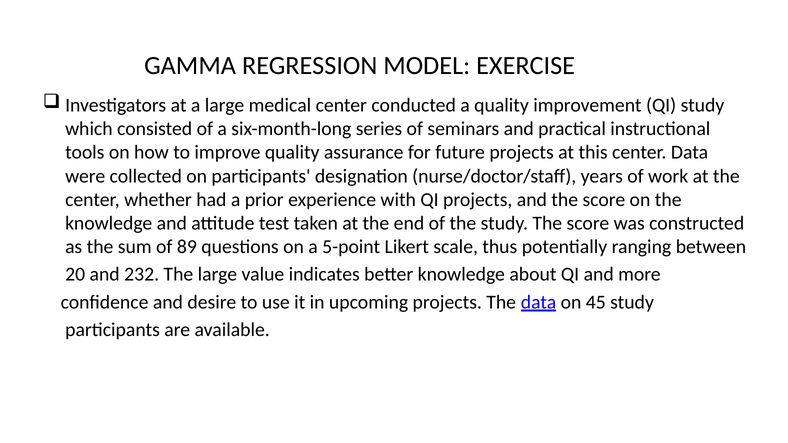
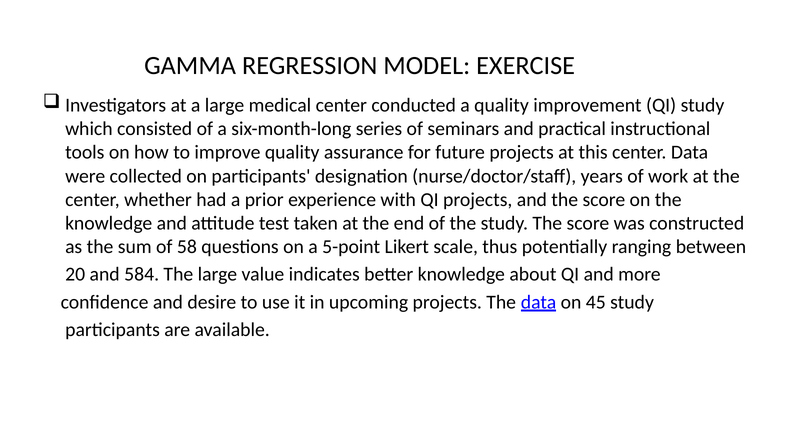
89: 89 -> 58 (187, 247)
232: 232 -> 584 (142, 275)
